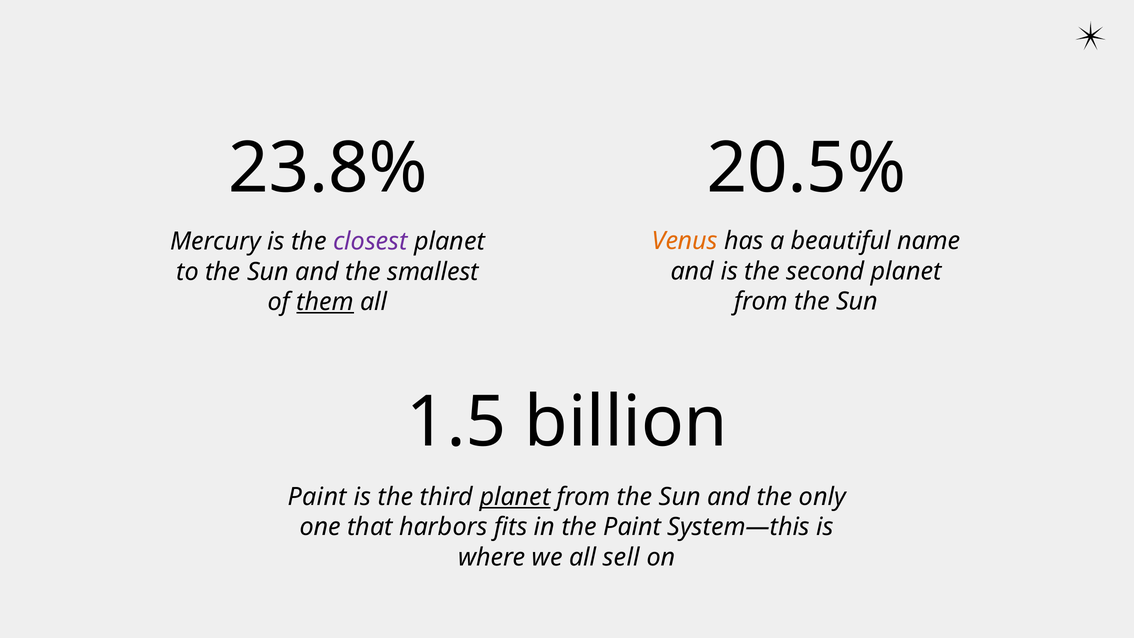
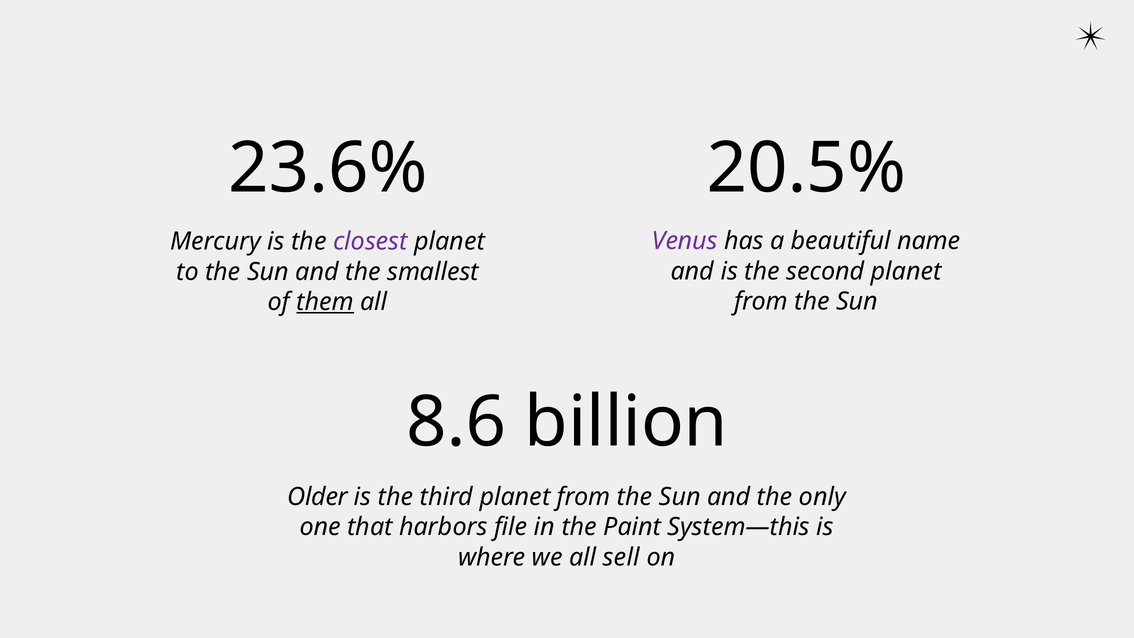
23.8%: 23.8% -> 23.6% (328, 168)
Venus colour: orange -> purple (685, 241)
1.5: 1.5 -> 8.6 (456, 423)
Paint: Paint -> Older (318, 497)
planet underline: present -> none (515, 497)
fits: fits -> file (511, 527)
